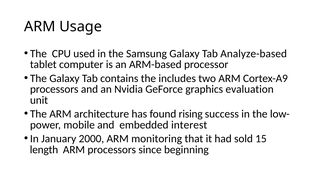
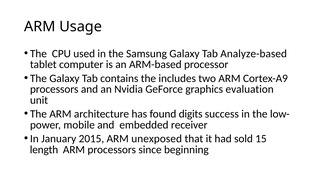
rising: rising -> digits (191, 114)
interest: interest -> receiver (189, 125)
2000: 2000 -> 2015 (91, 139)
monitoring: monitoring -> unexposed (157, 139)
